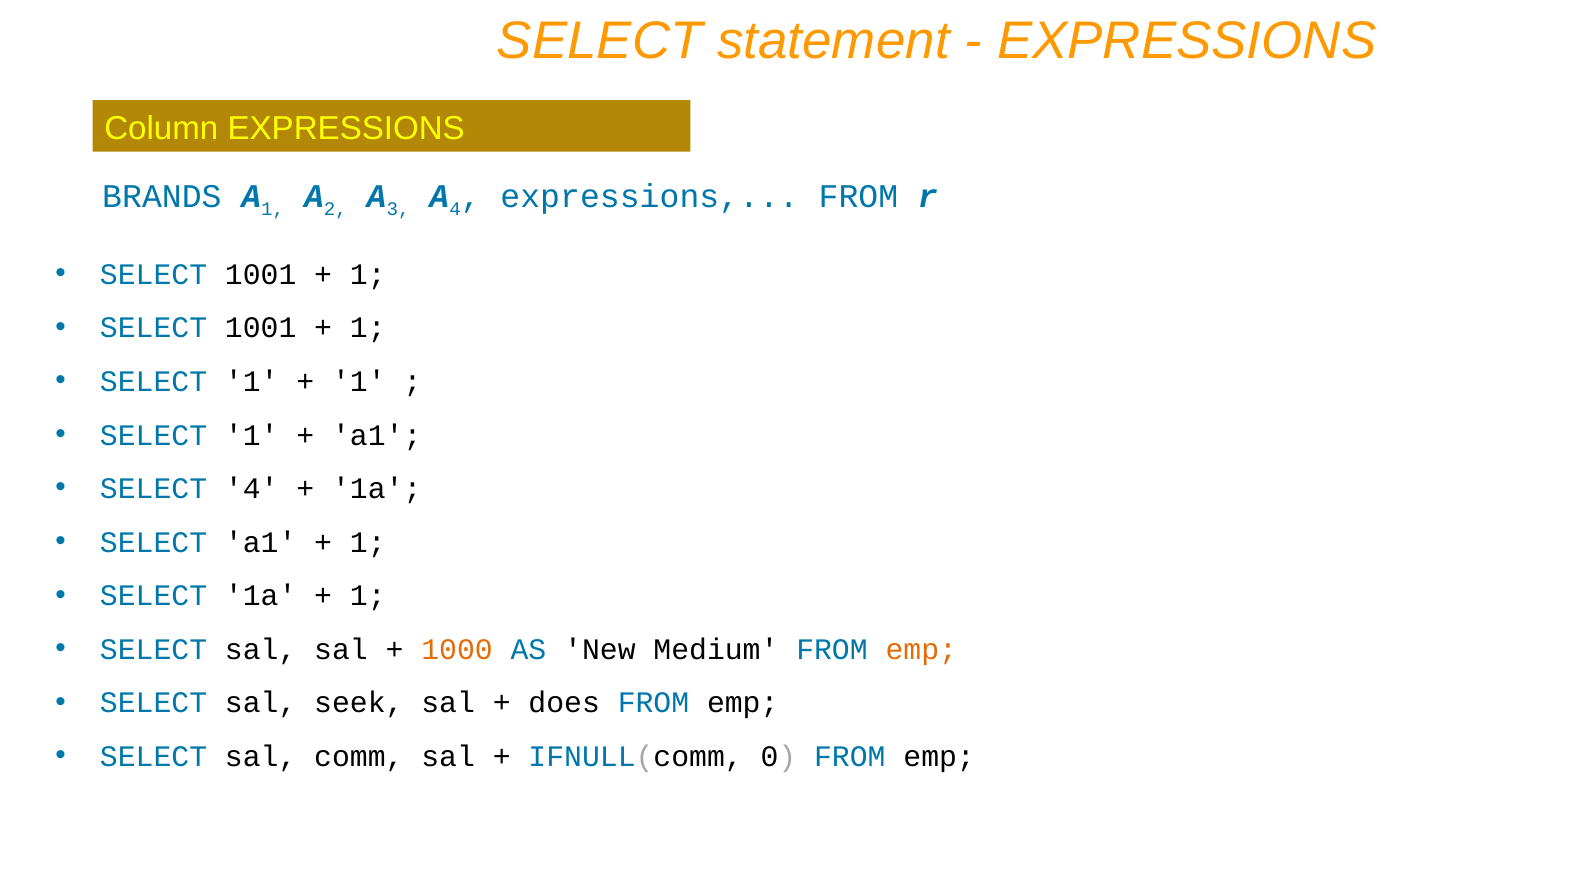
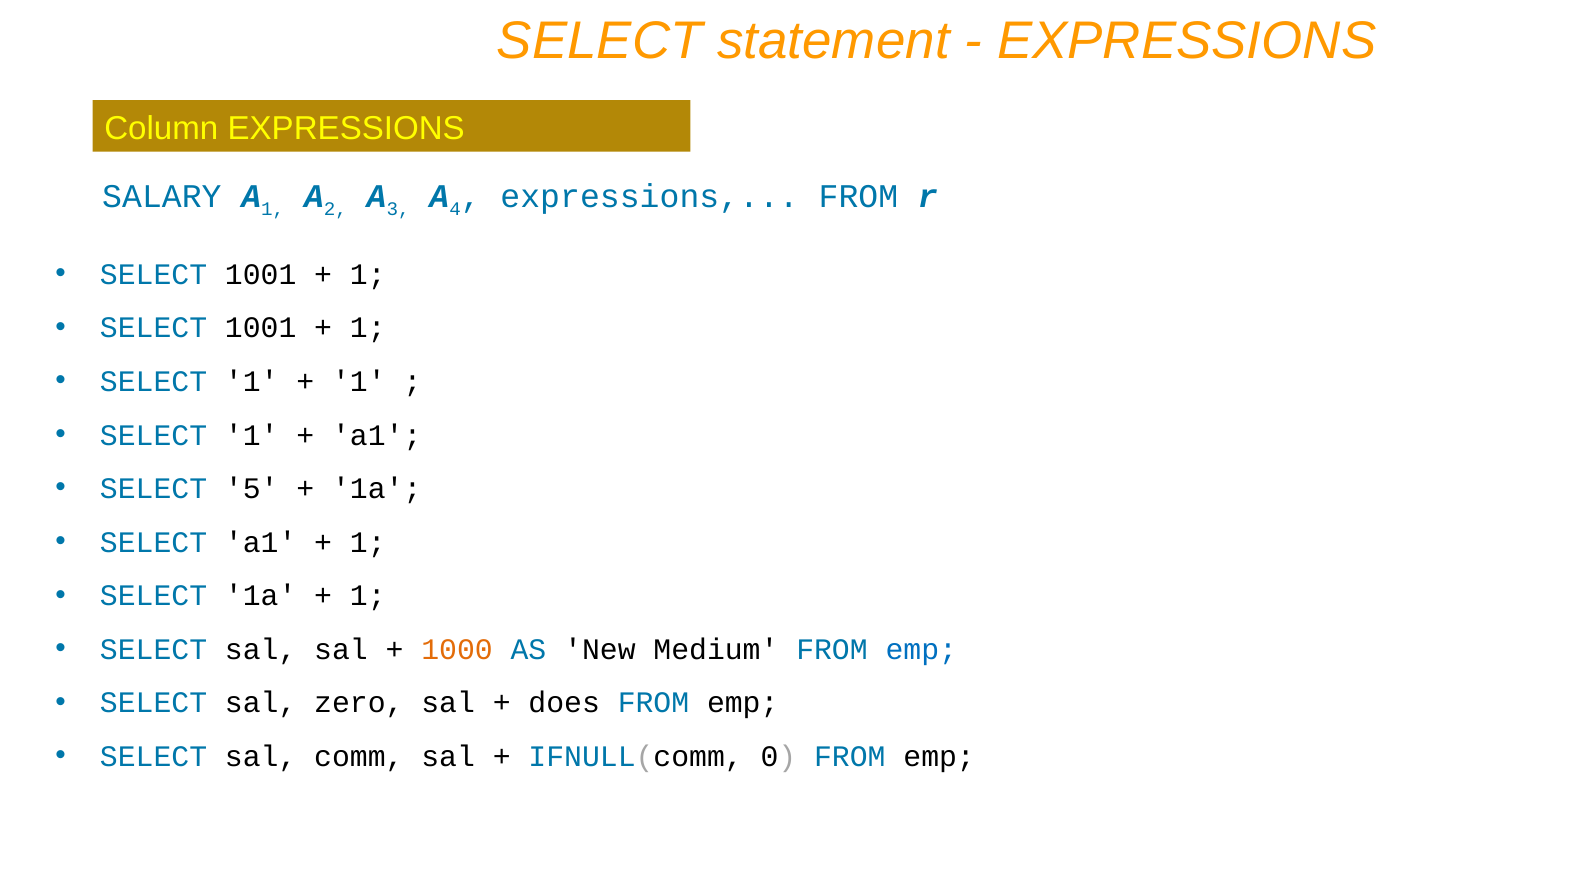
BRANDS: BRANDS -> SALARY (162, 197)
SELECT 4: 4 -> 5 (252, 489)
emp colour: orange -> blue (921, 649)
seek: seek -> zero (359, 703)
